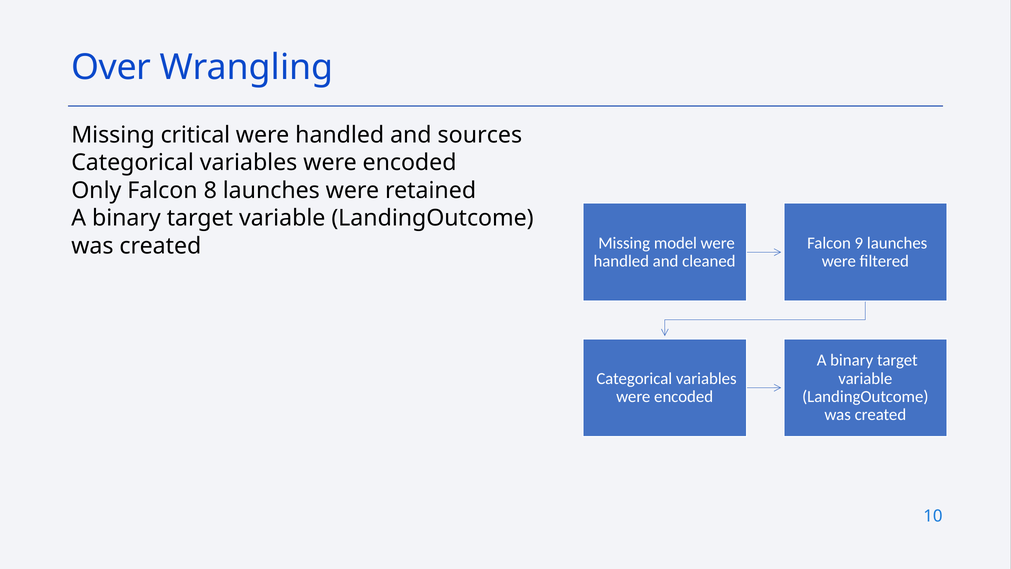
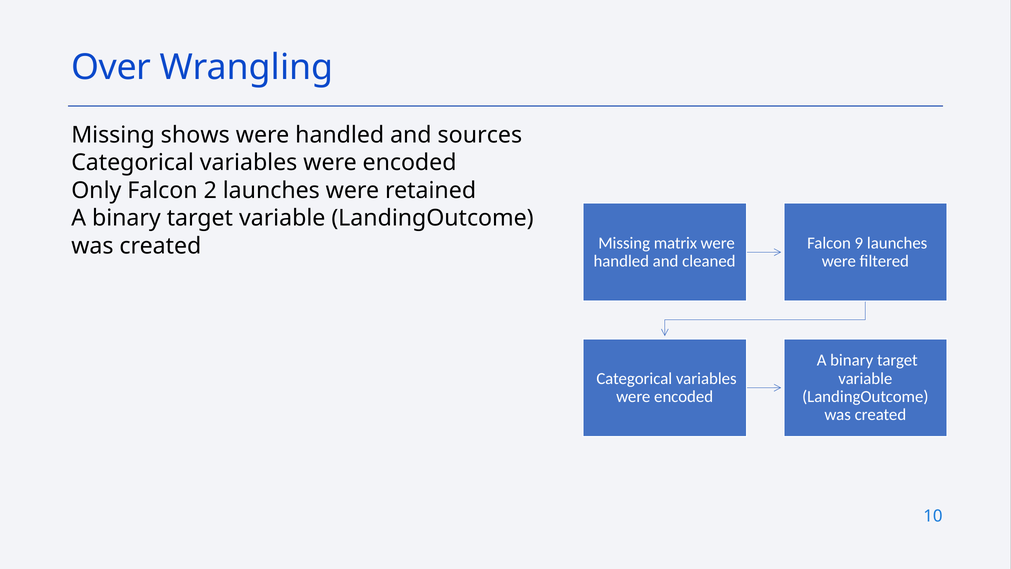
critical: critical -> shows (195, 135)
8: 8 -> 2 (210, 190)
model: model -> matrix (675, 243)
